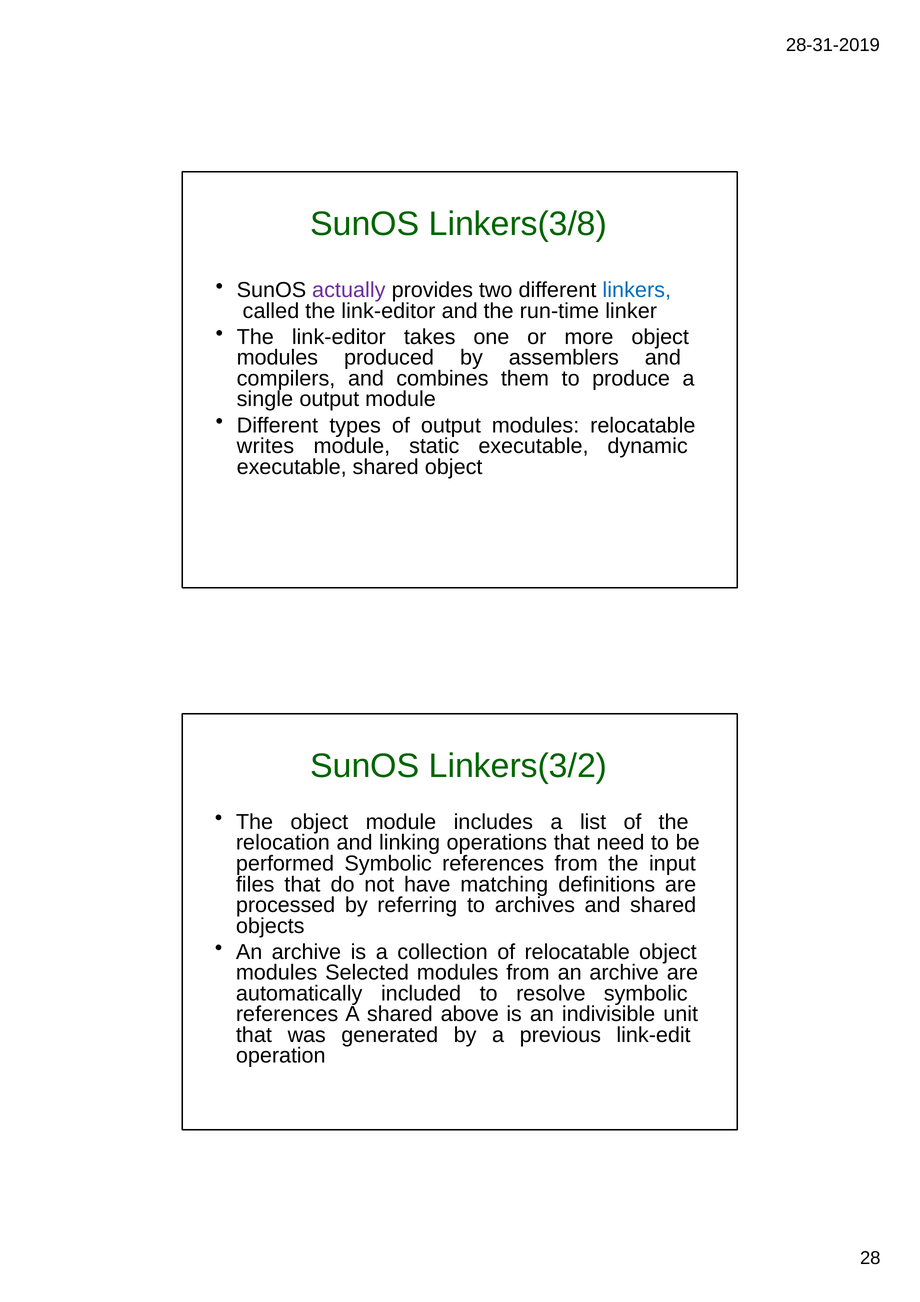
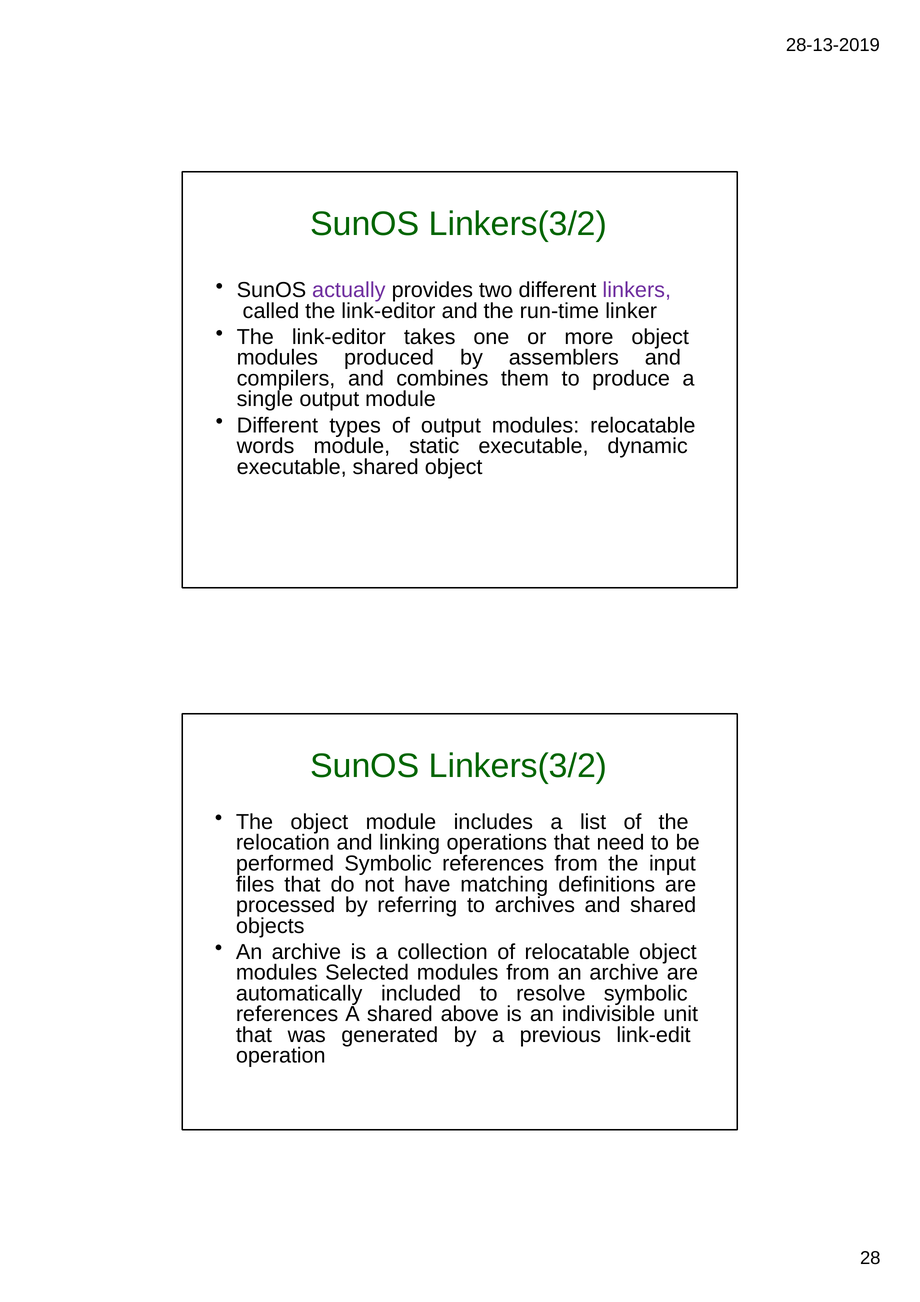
28-31-2019: 28-31-2019 -> 28-13-2019 (833, 45)
Linkers(3/8: Linkers(3/8 -> Linkers(3/2 (518, 224)
linkers colour: blue -> purple (637, 290)
writes: writes -> words (266, 446)
